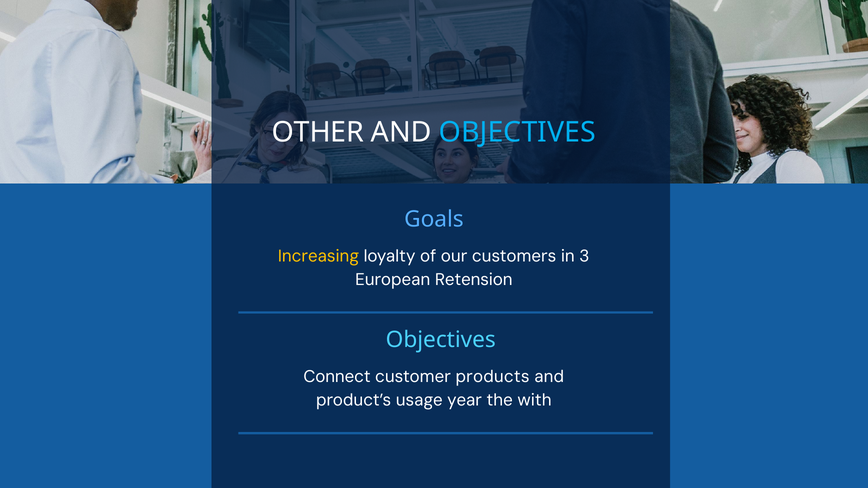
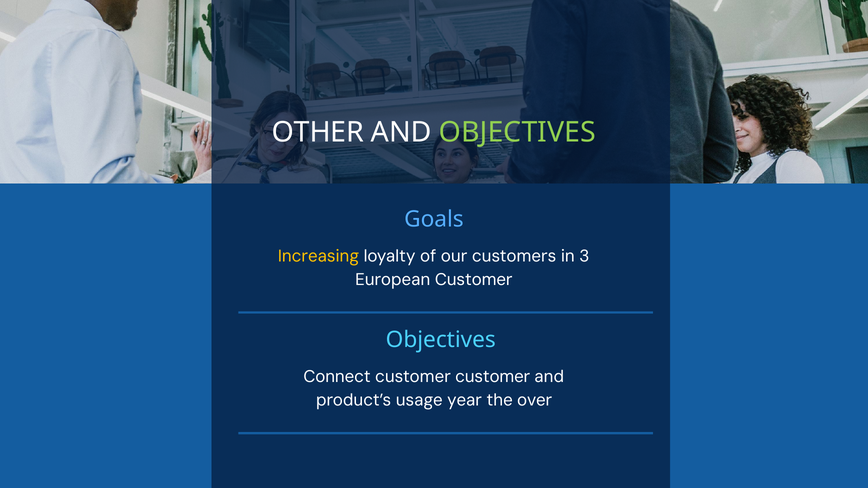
OBJECTIVES colour: light blue -> light green (517, 132)
European Retension: Retension -> Customer (474, 280)
customer products: products -> customer (493, 377)
with: with -> over (535, 401)
